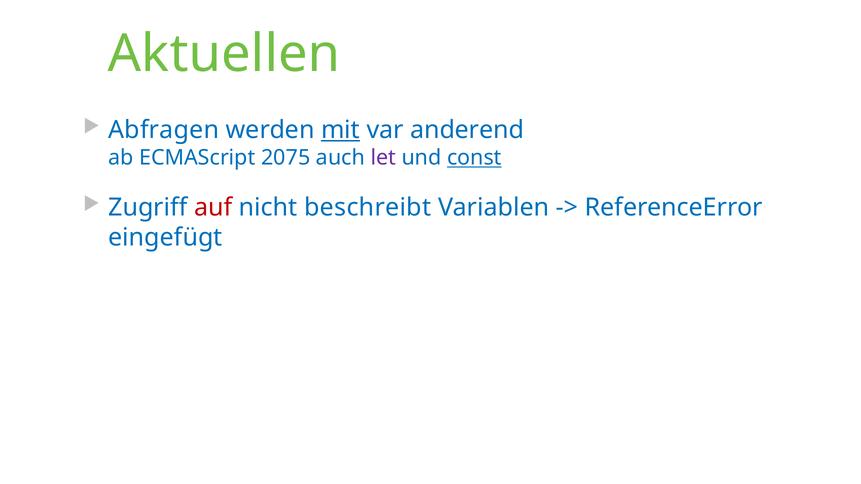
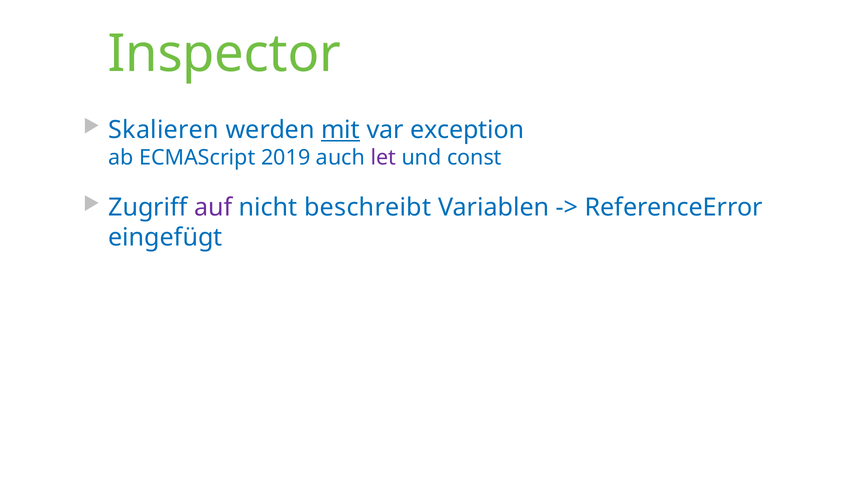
Aktuellen: Aktuellen -> Inspector (224, 54)
Abfragen: Abfragen -> Skalieren (164, 130)
anderend: anderend -> exception (467, 130)
2075: 2075 -> 2019 (286, 158)
const underline: present -> none (474, 158)
auf colour: red -> purple (213, 208)
